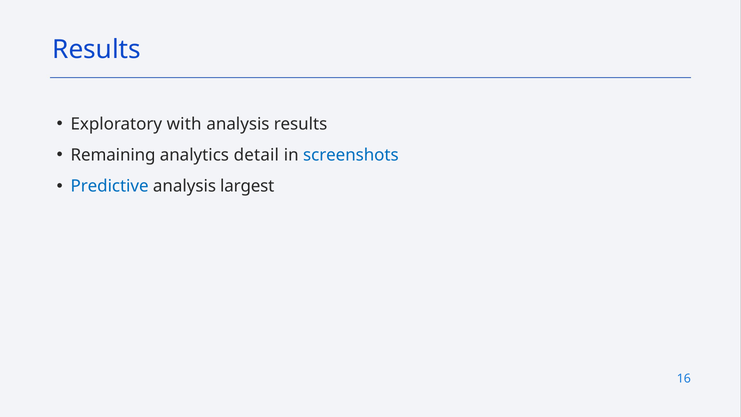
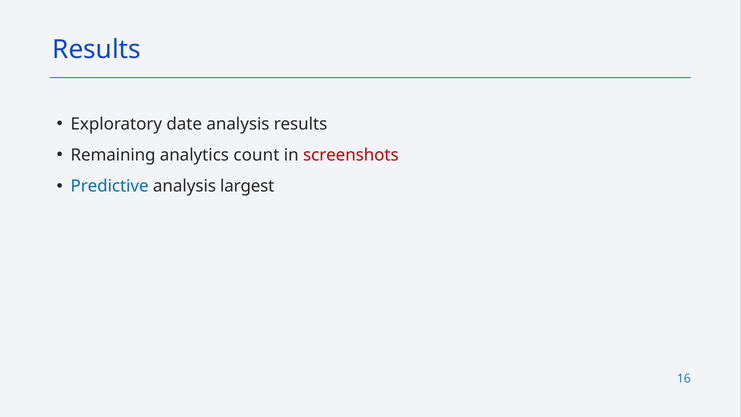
with: with -> date (184, 124)
detail: detail -> count (256, 155)
screenshots colour: blue -> red (351, 155)
